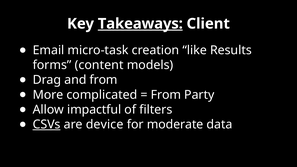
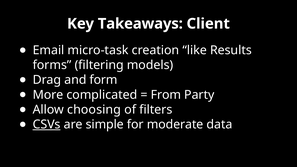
Takeaways underline: present -> none (140, 24)
content: content -> filtering (99, 65)
and from: from -> form (104, 80)
impactful: impactful -> choosing (94, 110)
device: device -> simple (105, 124)
